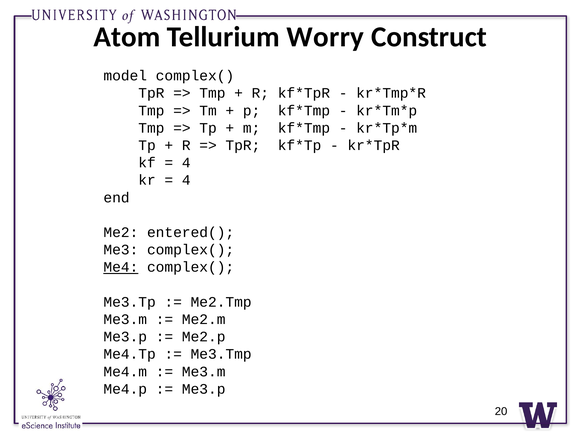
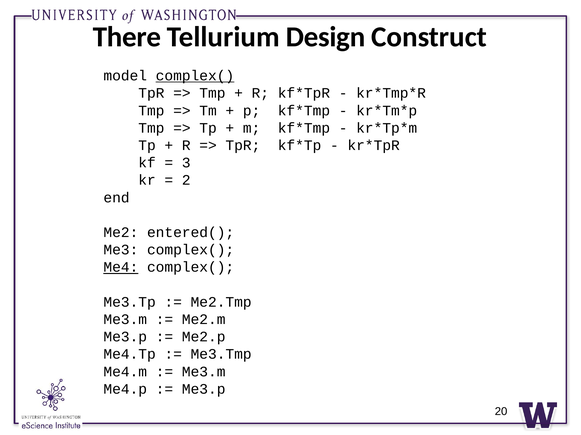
Atom: Atom -> There (127, 37)
Worry: Worry -> Design (326, 37)
complex( underline: none -> present (195, 76)
4: 4 -> 3 (186, 163)
4: 4 -> 2 (186, 181)
